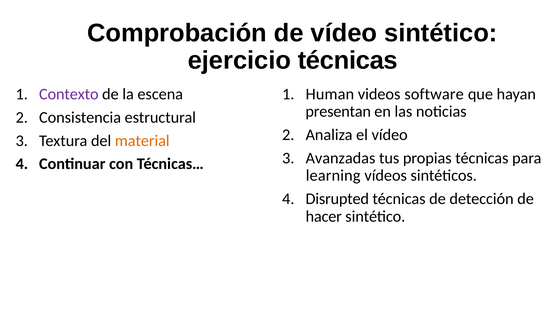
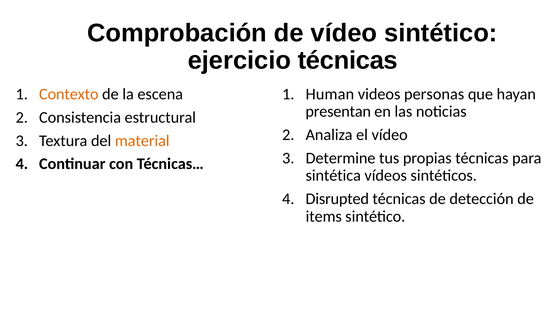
Contexto colour: purple -> orange (69, 94)
software: software -> personas (434, 94)
Avanzadas: Avanzadas -> Determine (341, 158)
learning: learning -> sintética (333, 175)
hacer: hacer -> items (324, 216)
